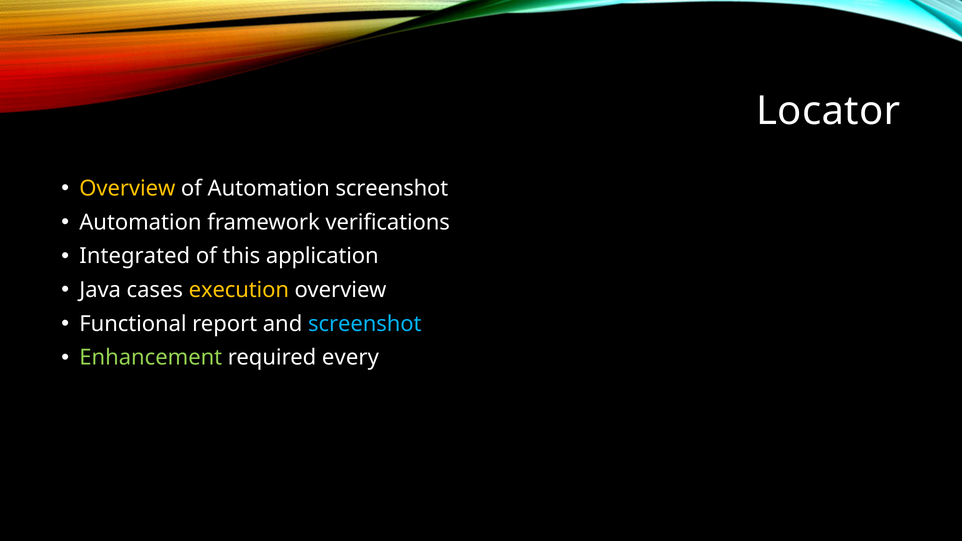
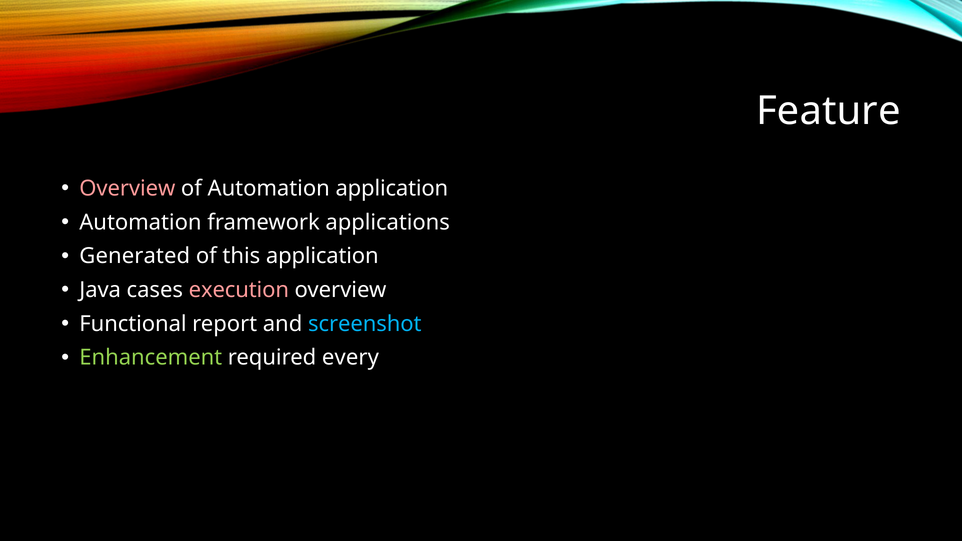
Locator: Locator -> Feature (828, 111)
Overview colour: yellow -> pink (127, 189)
Automation screenshot: screenshot -> application (392, 189)
verifications: verifications -> applications (388, 222)
Integrated: Integrated -> Generated (135, 256)
execution colour: yellow -> pink (239, 290)
